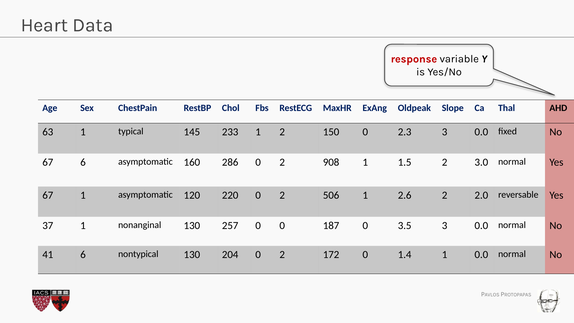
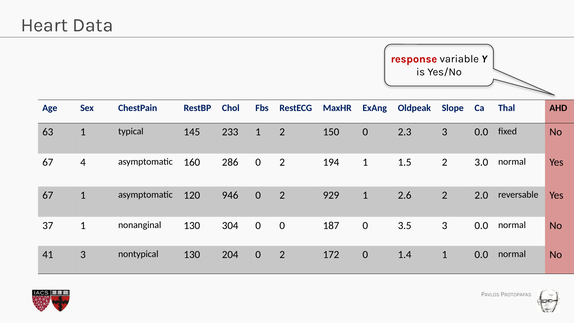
67 6: 6 -> 4 (83, 162)
908: 908 -> 194 (331, 162)
220: 220 -> 946 (230, 195)
506: 506 -> 929 (331, 195)
257: 257 -> 304 (230, 226)
41 6: 6 -> 3 (83, 255)
